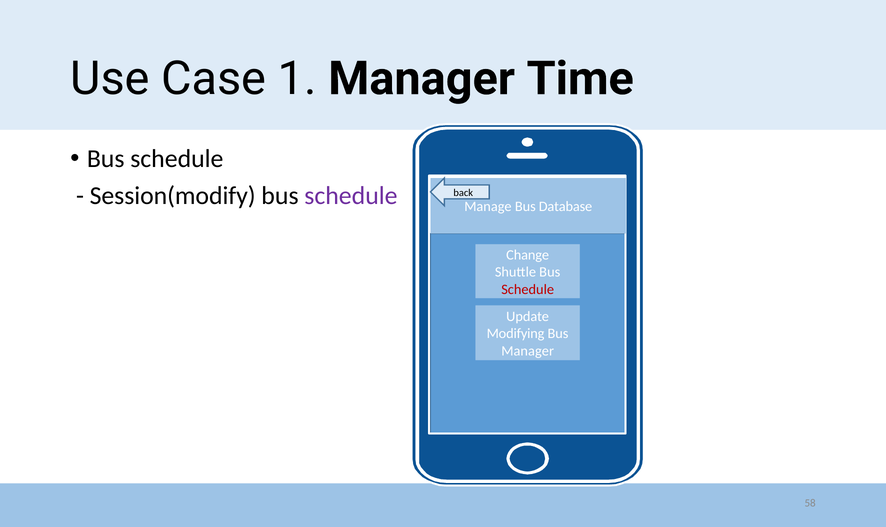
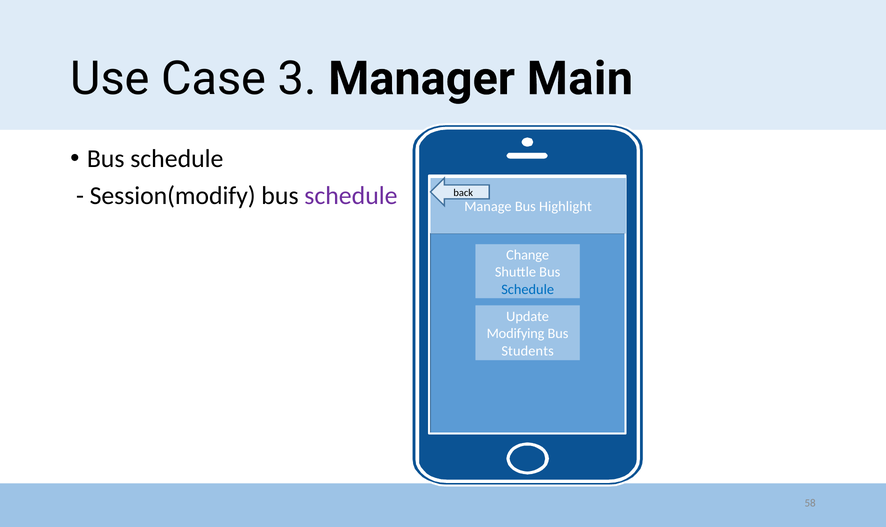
1: 1 -> 3 (297, 79)
Time: Time -> Main (580, 79)
Database: Database -> Highlight (565, 207)
Schedule colour: red -> blue (528, 290)
Manager: Manager -> Students (528, 351)
